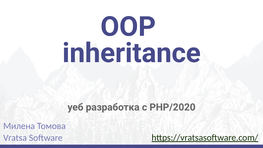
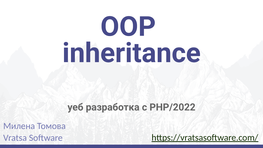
РНР/2020: РНР/2020 -> РНР/2022 (172, 107)
